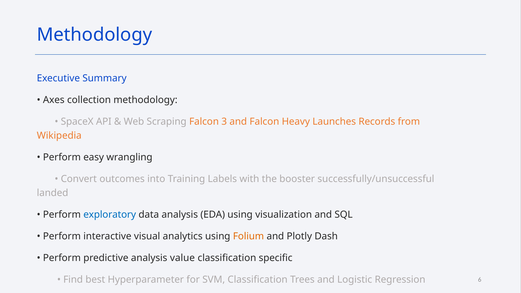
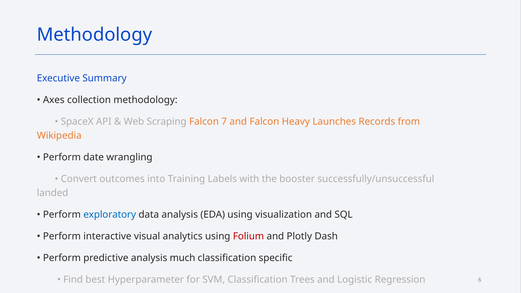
3: 3 -> 7 (224, 122)
easy: easy -> date (94, 157)
Folium colour: orange -> red (248, 236)
value: value -> much (183, 258)
